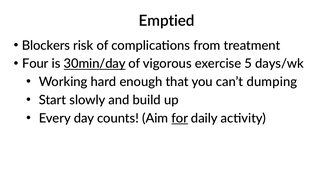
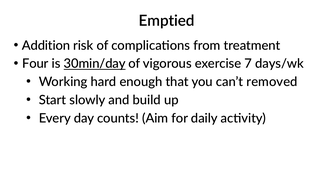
Blockers: Blockers -> Addition (46, 45)
5: 5 -> 7 (248, 64)
dumping: dumping -> removed (272, 82)
for underline: present -> none (180, 118)
